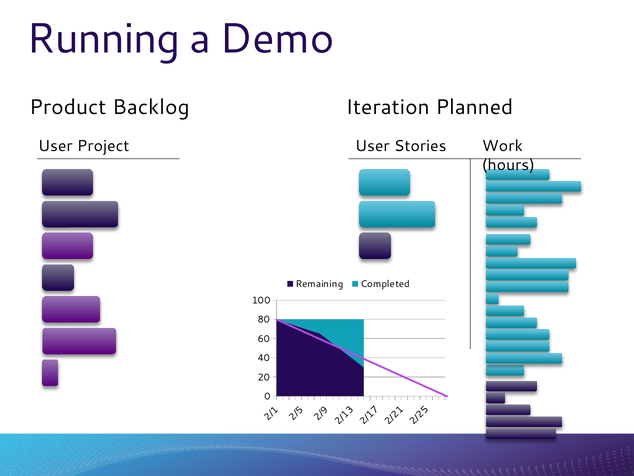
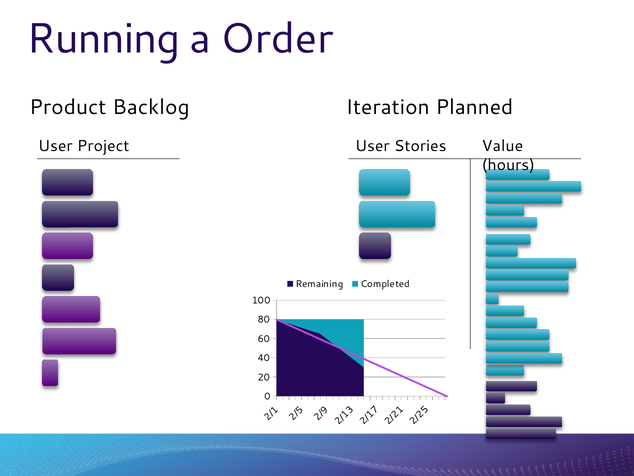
Demo: Demo -> Order (277, 39)
Work: Work -> Value (502, 146)
